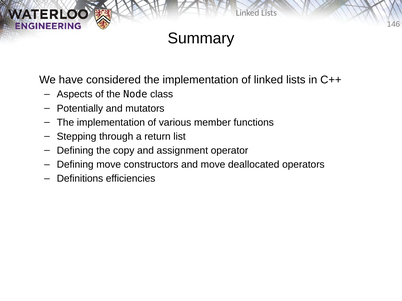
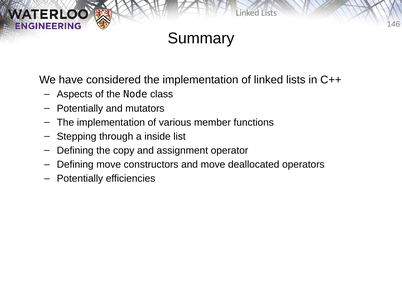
return: return -> inside (158, 137)
Definitions: Definitions -> Potentially (80, 179)
